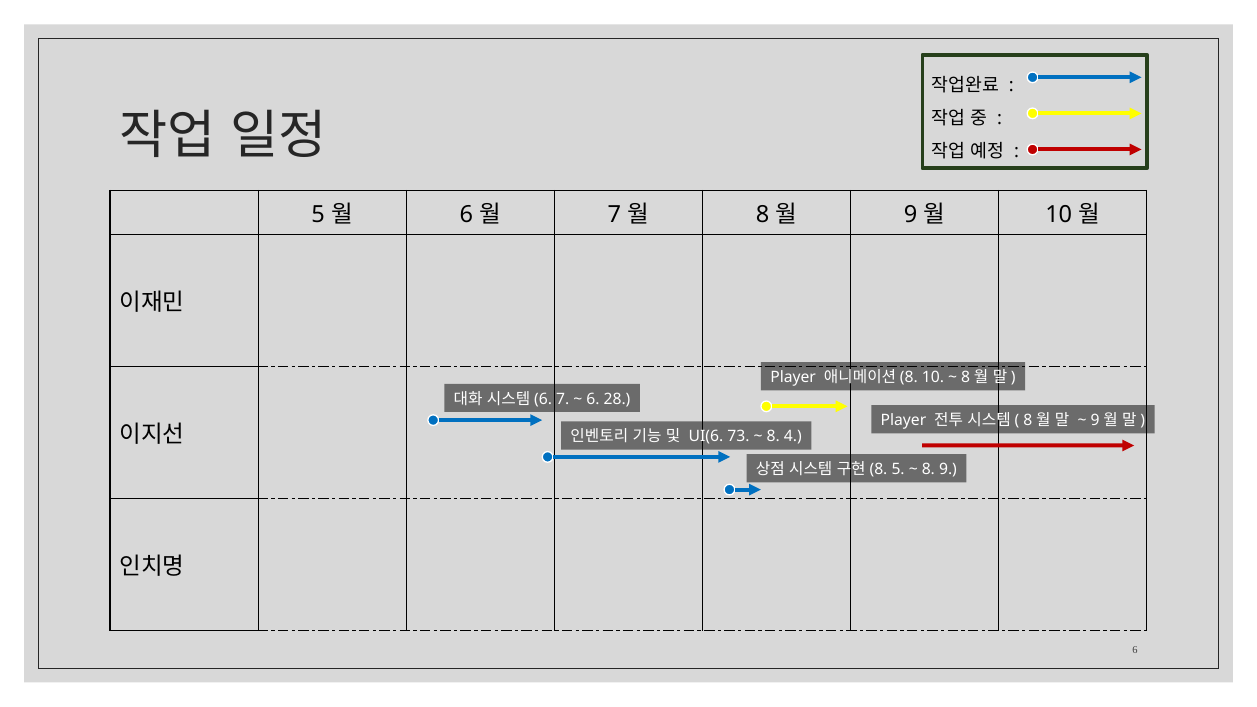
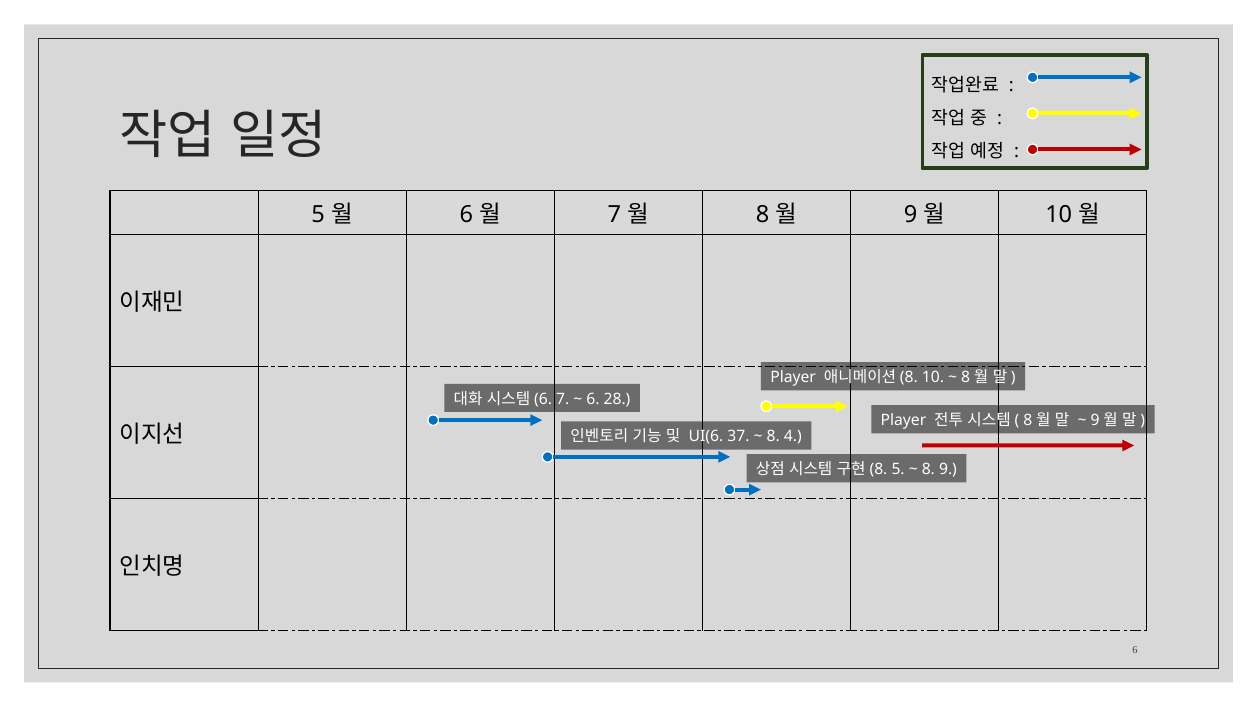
73: 73 -> 37 (738, 437)
